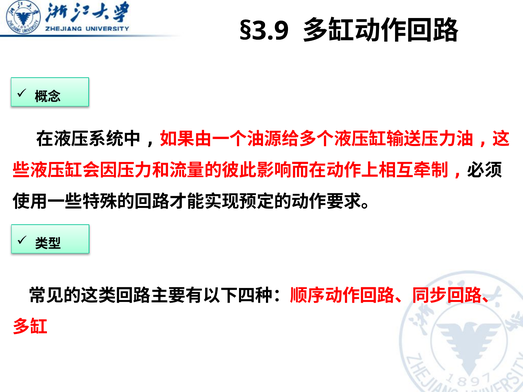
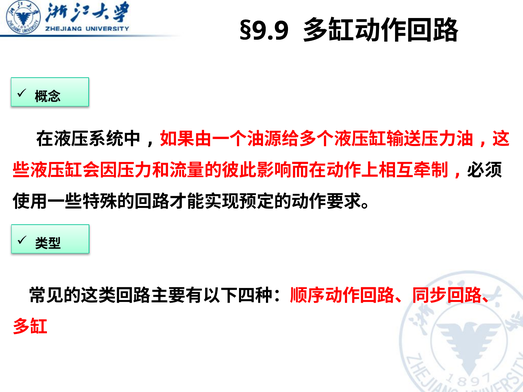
§3.9: §3.9 -> §9.9 (264, 31)
